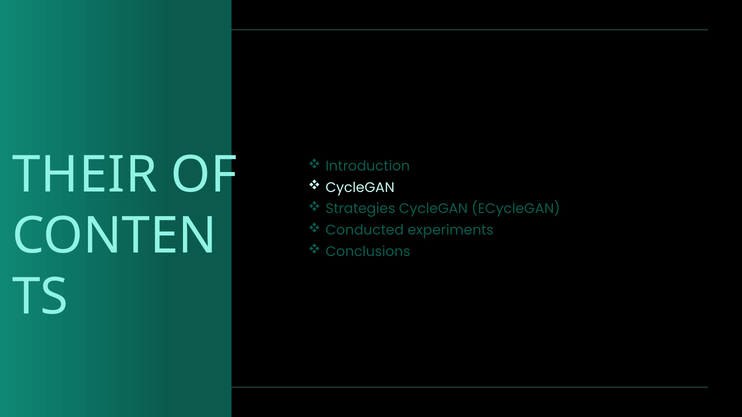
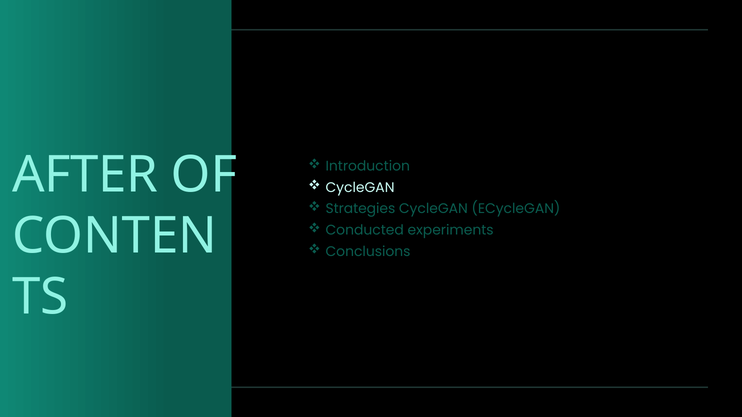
THEIR: THEIR -> AFTER (85, 175)
